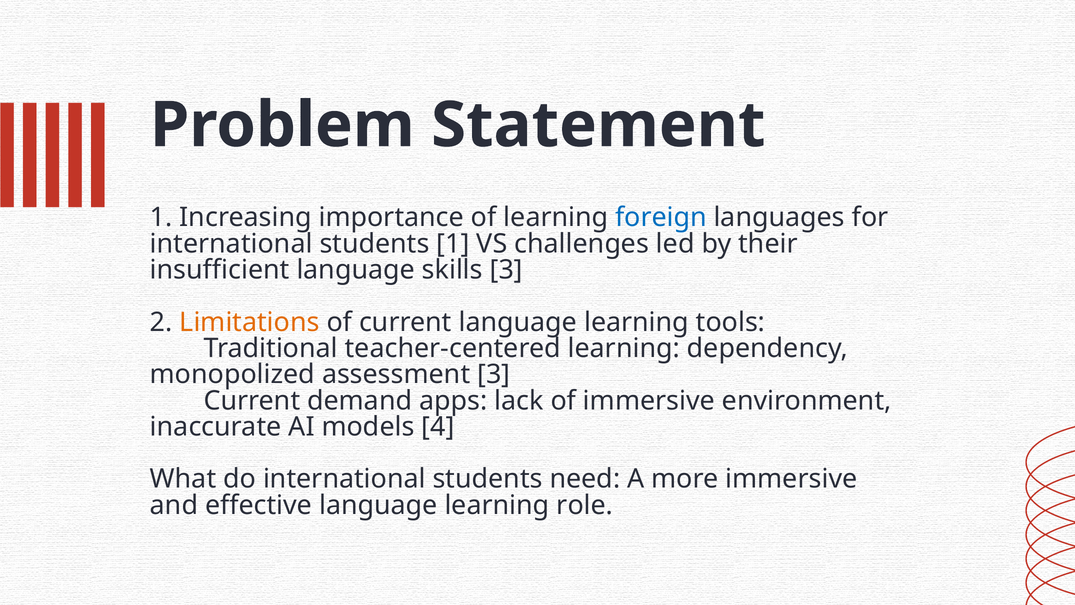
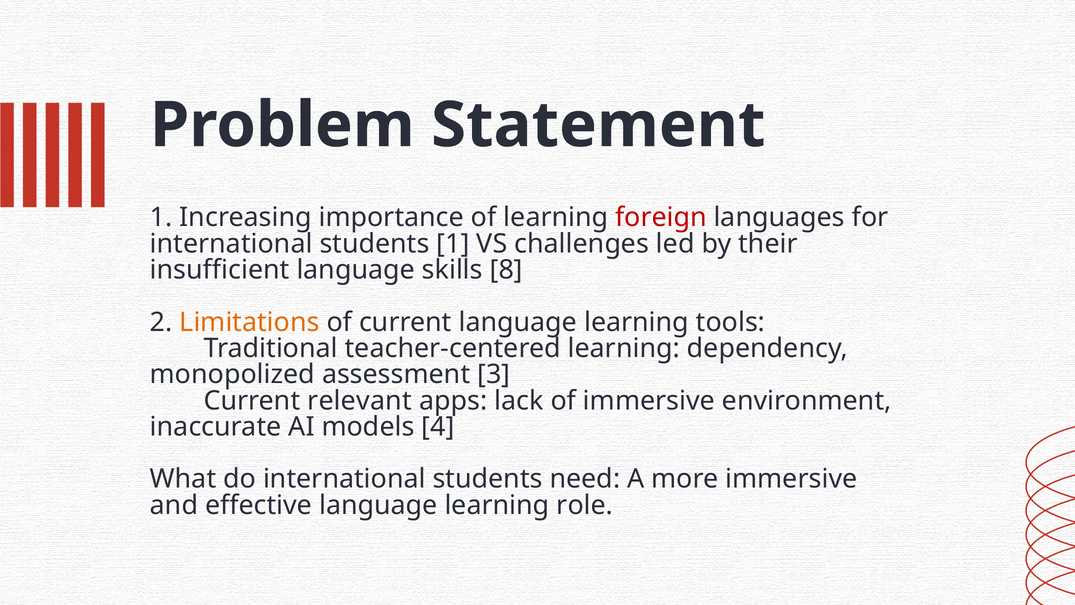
foreign colour: blue -> red (661, 217)
skills 3: 3 -> 8 (506, 270)
demand: demand -> relevant (360, 400)
